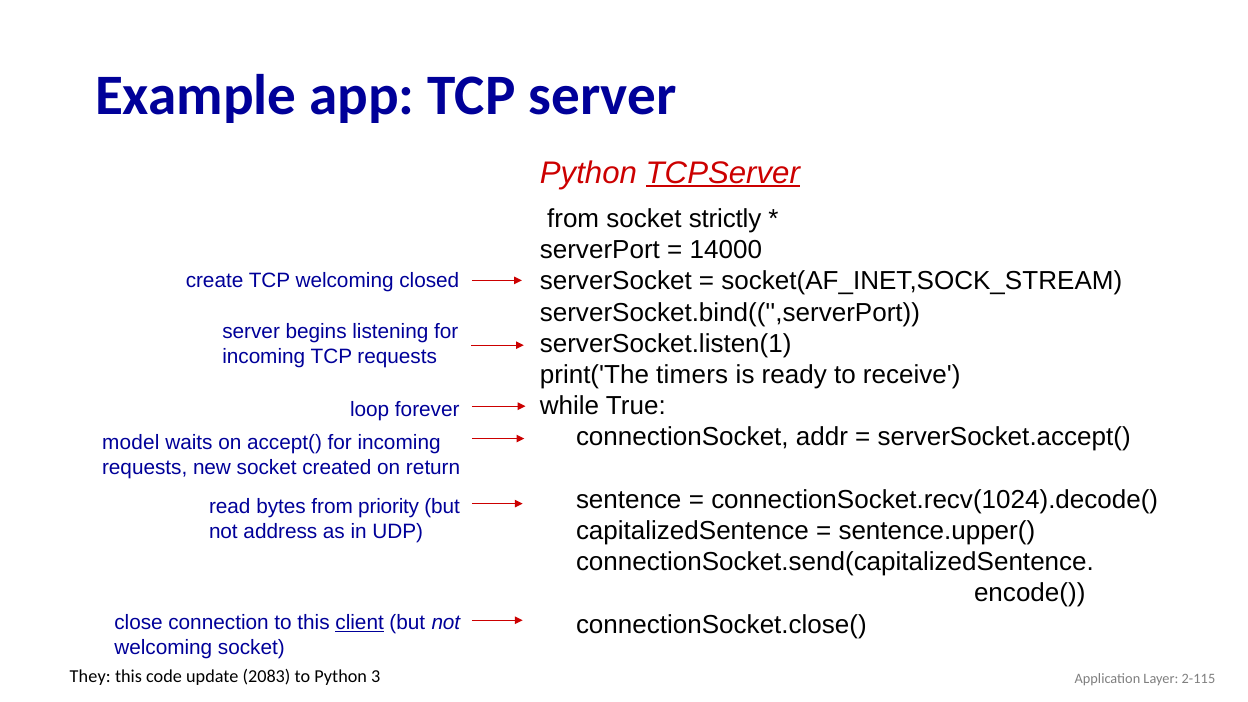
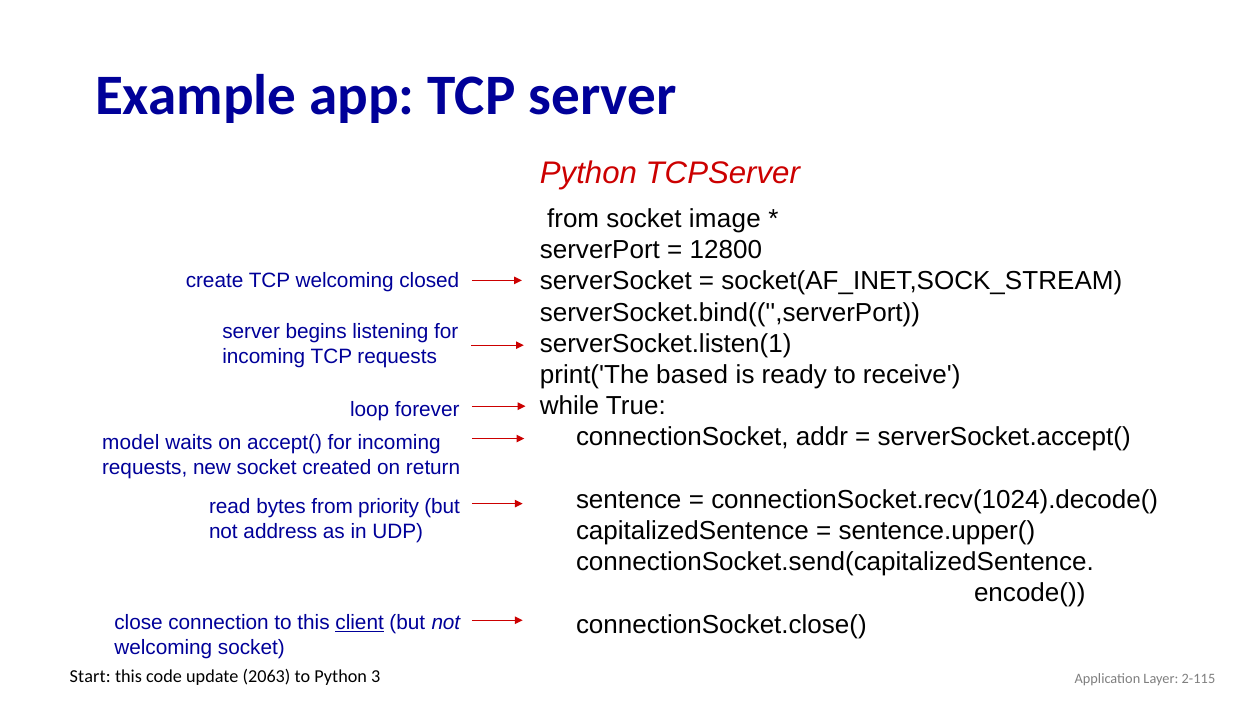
TCPServer underline: present -> none (723, 173)
strictly: strictly -> image (725, 219)
14000: 14000 -> 12800 (726, 250)
timers: timers -> based (692, 375)
They: They -> Start (90, 676)
2083: 2083 -> 2063 (267, 676)
